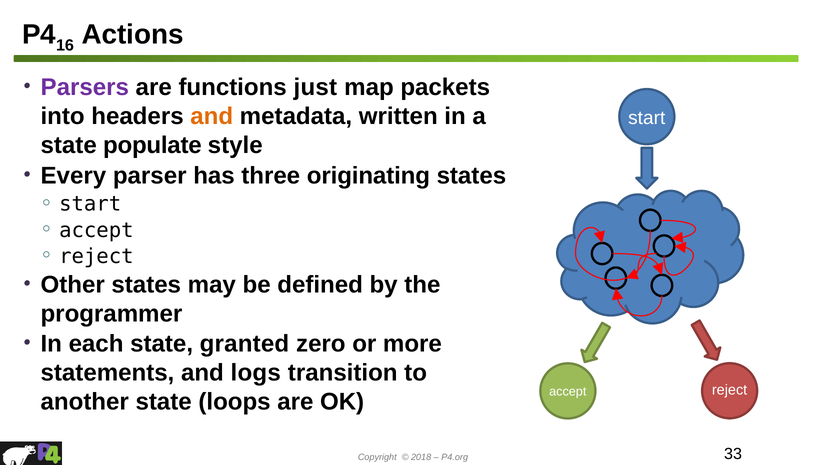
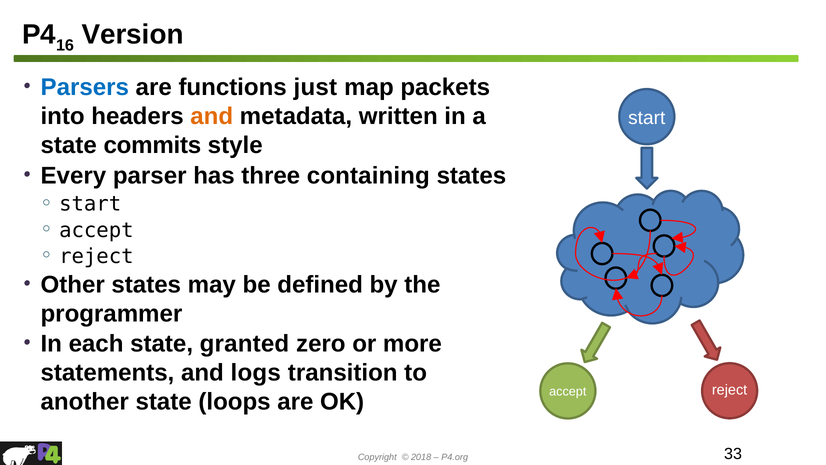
Actions: Actions -> Version (133, 34)
Parsers colour: purple -> blue (85, 87)
populate: populate -> commits (152, 145)
originating: originating -> containing (368, 176)
